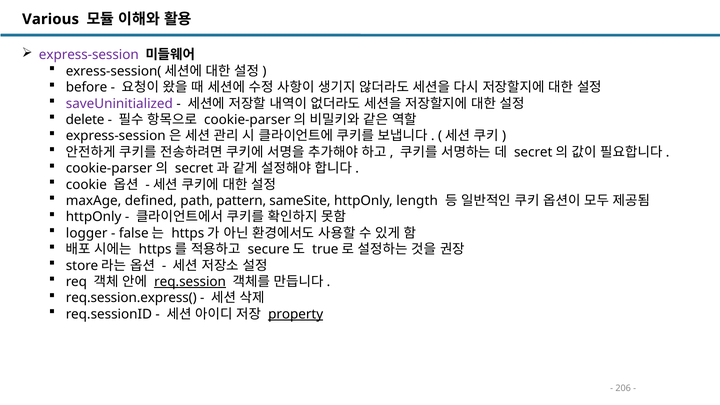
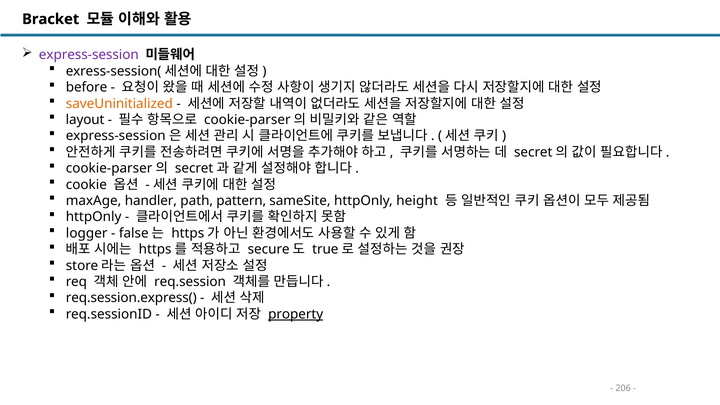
Various: Various -> Bracket (51, 19)
saveUninitialized colour: purple -> orange (119, 104)
delete: delete -> layout (85, 120)
defined: defined -> handler (151, 201)
length: length -> height (417, 201)
req.session underline: present -> none (190, 282)
